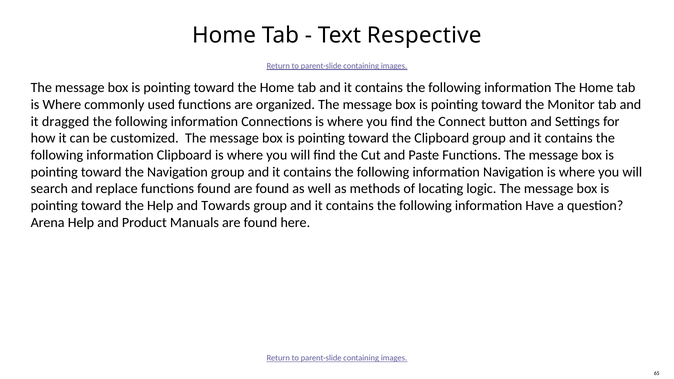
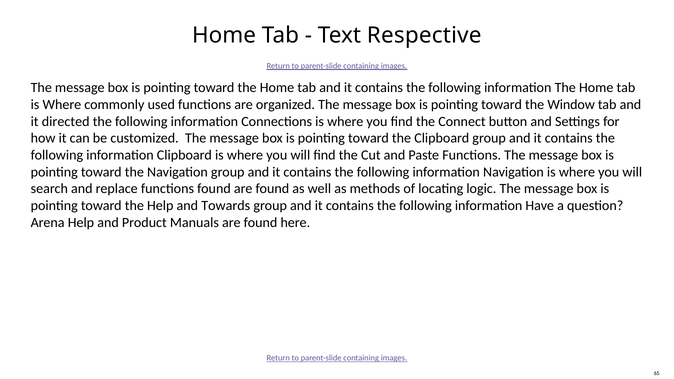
Monitor: Monitor -> Window (571, 105)
dragged: dragged -> directed (66, 121)
